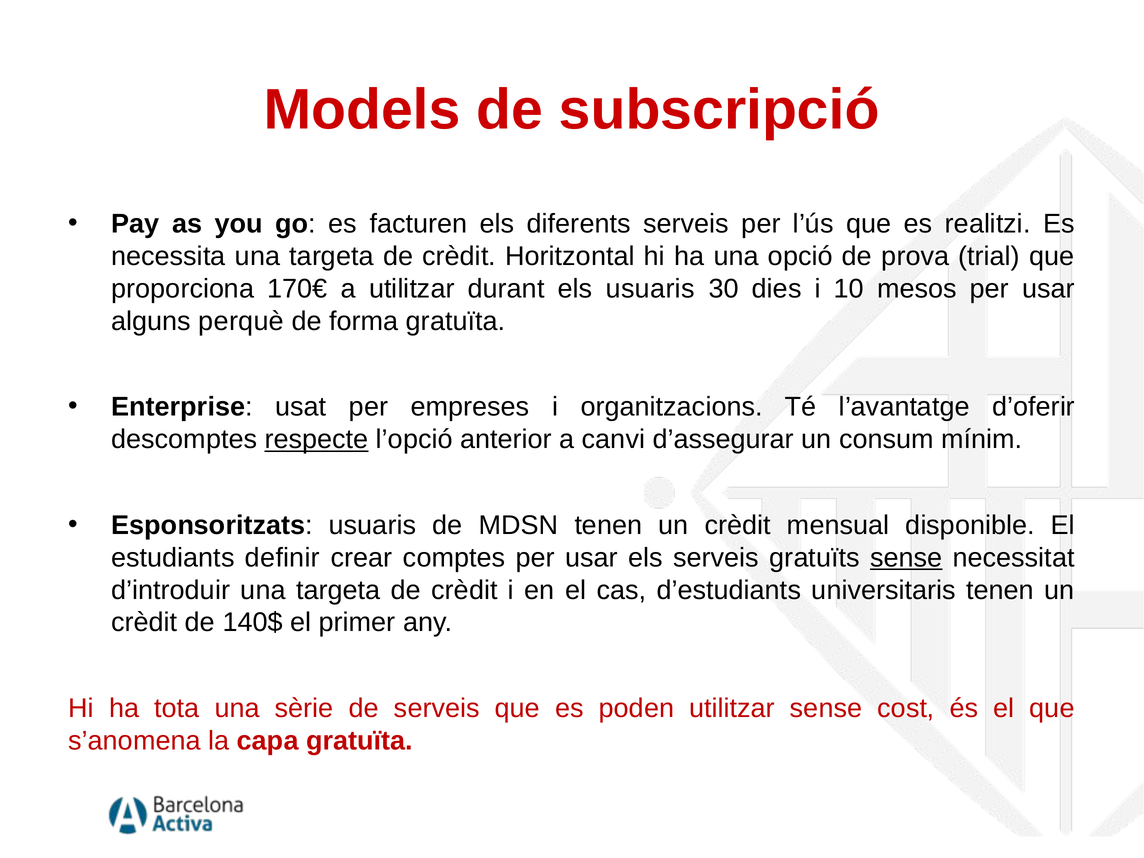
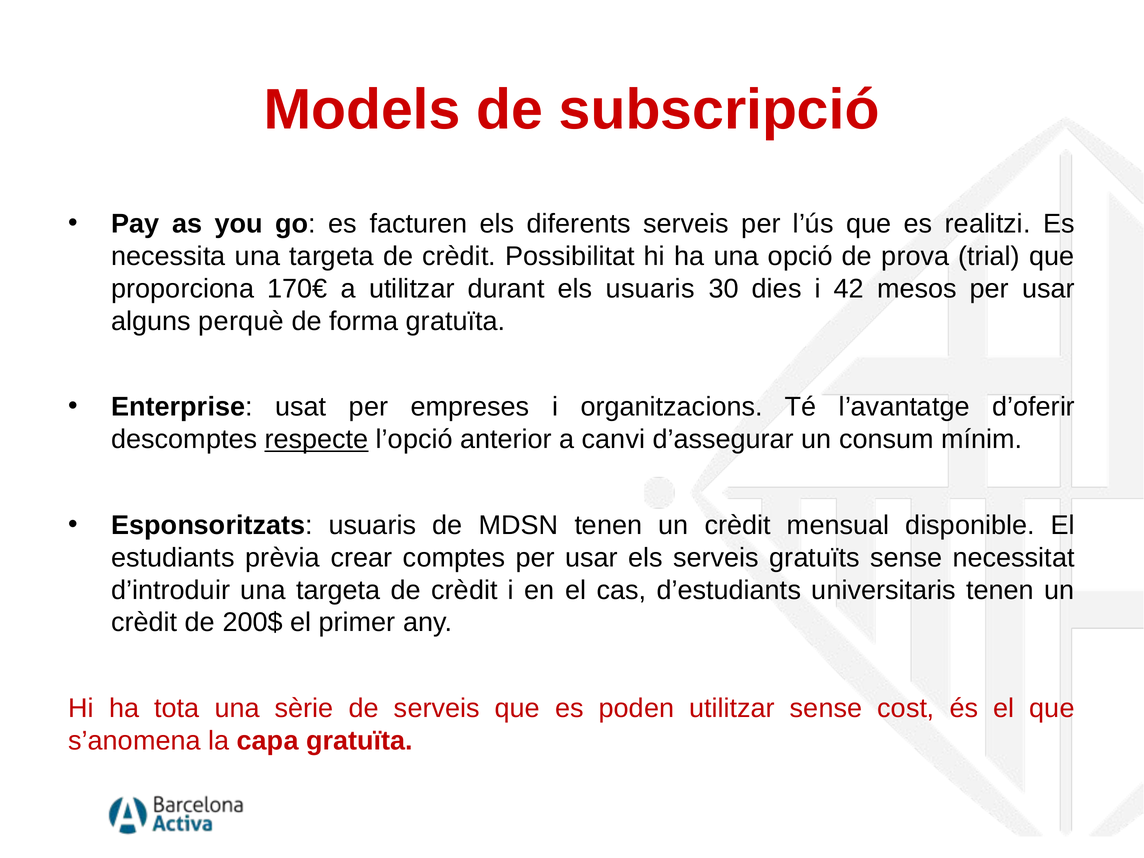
Horitzontal: Horitzontal -> Possibilitat (570, 256)
10: 10 -> 42 (849, 289)
definir: definir -> prèvia (282, 558)
sense underline: present -> none (906, 558)
140$: 140$ -> 200$ (253, 623)
